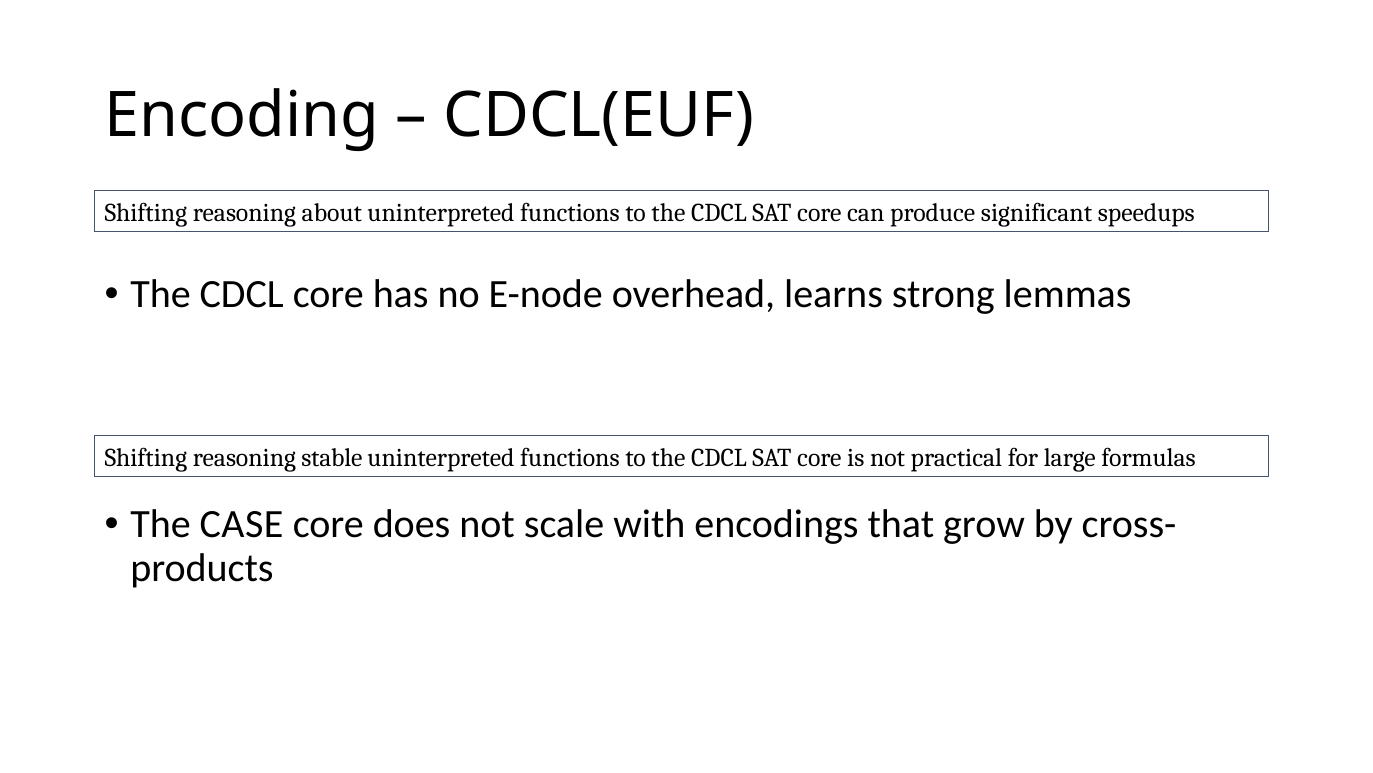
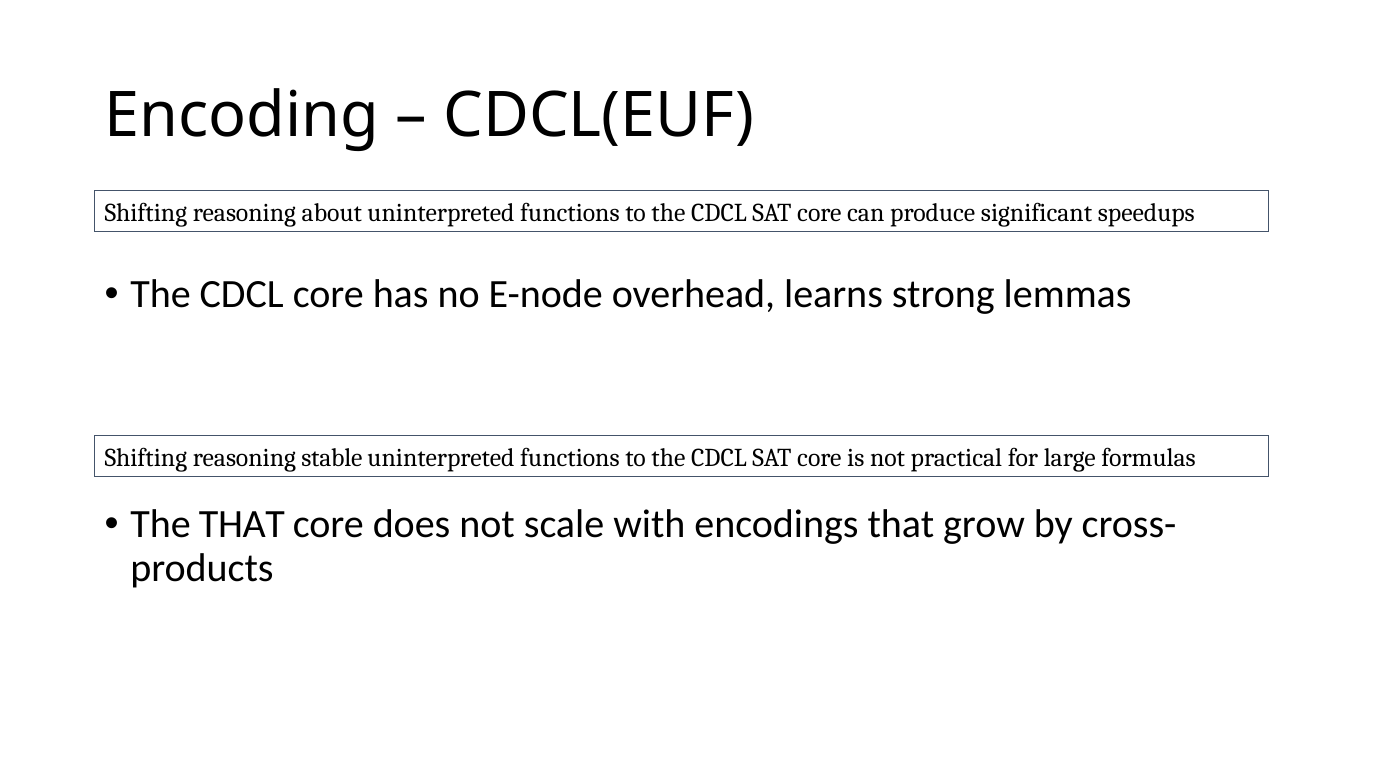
The CASE: CASE -> THAT (242, 524)
